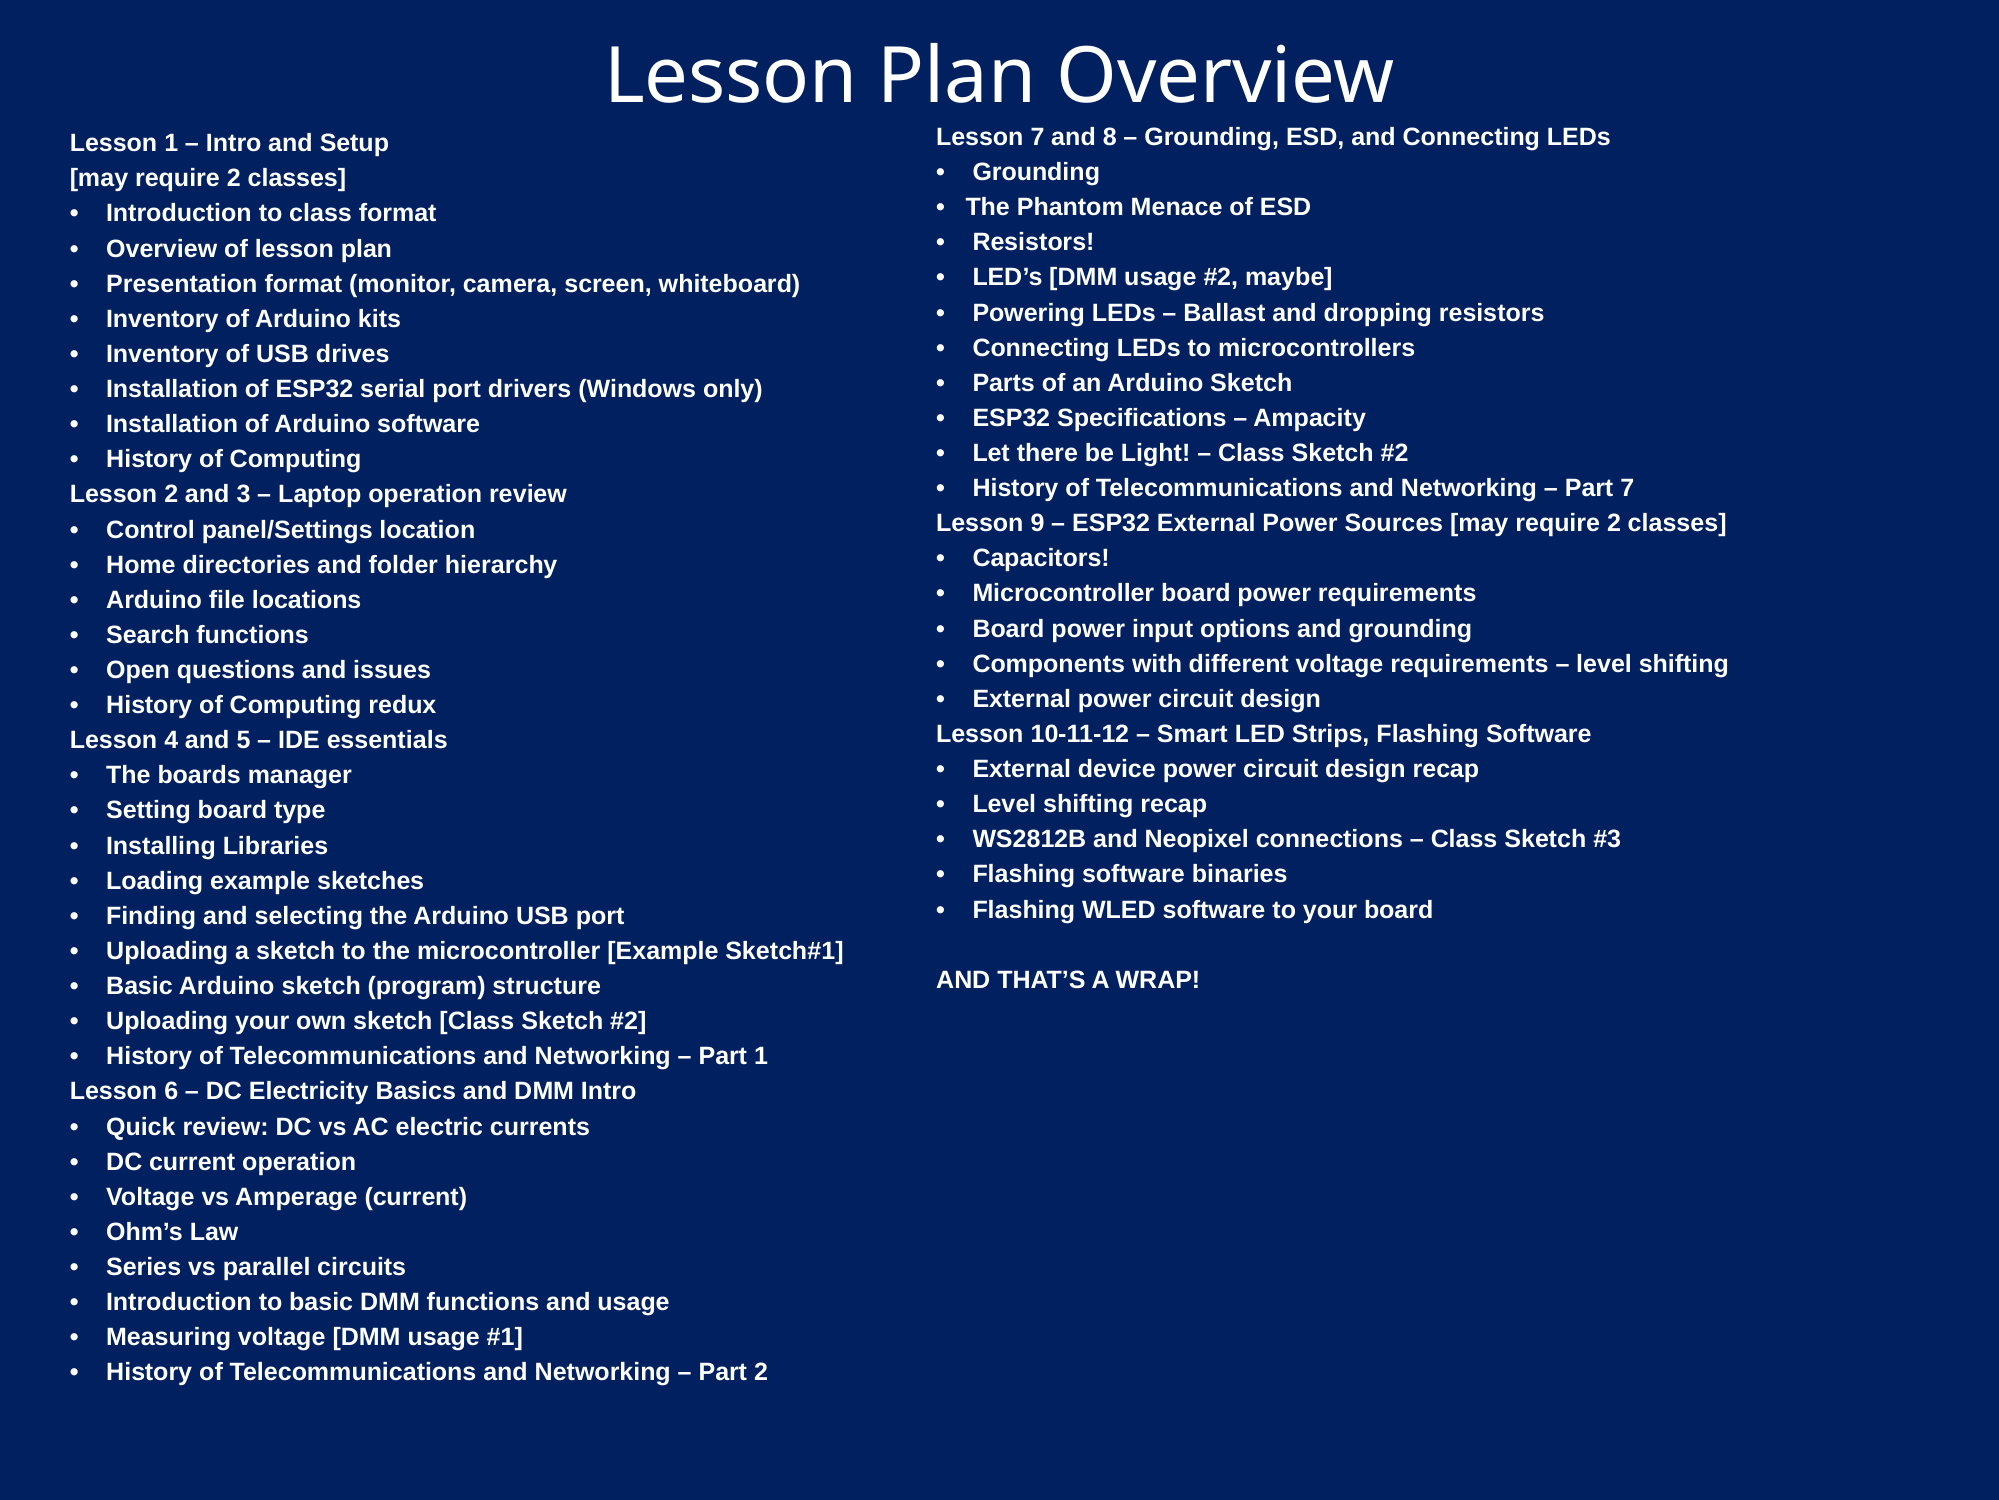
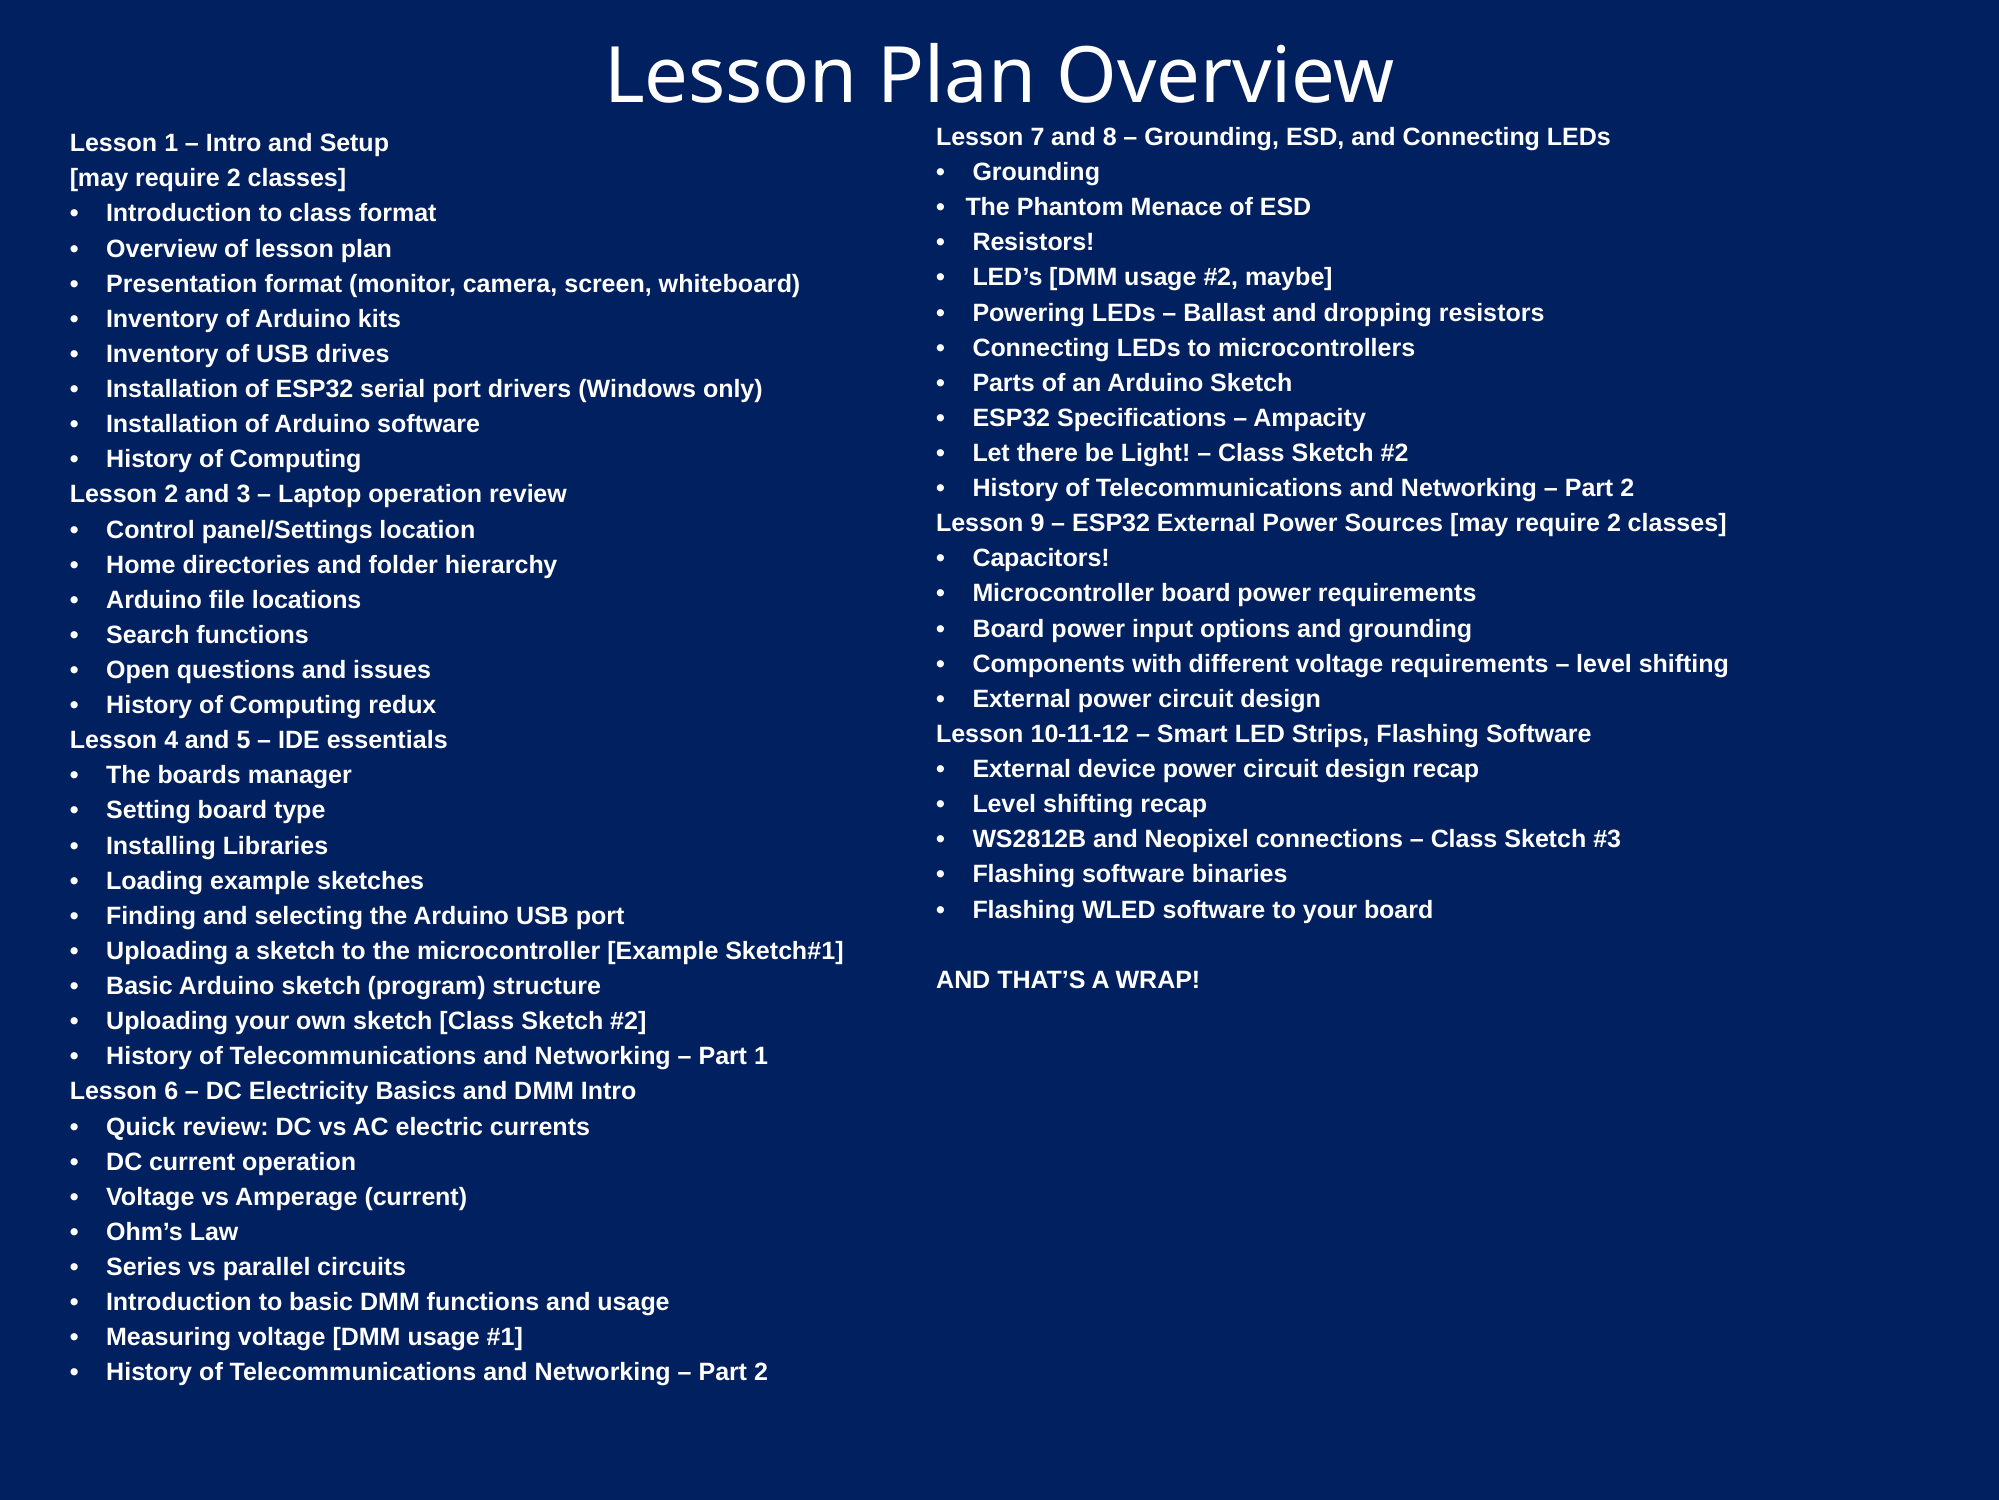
7: 7 -> 2 (1627, 488)
